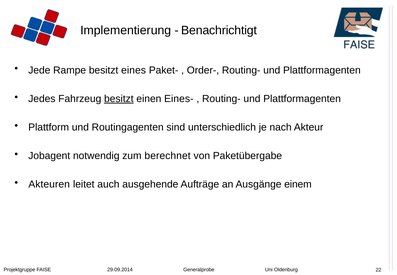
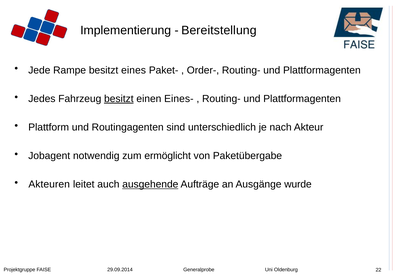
Benachrichtigt: Benachrichtigt -> Bereitstellung (219, 30)
berechnet: berechnet -> ermöglicht (168, 156)
ausgehende underline: none -> present (150, 184)
einem: einem -> wurde (298, 184)
